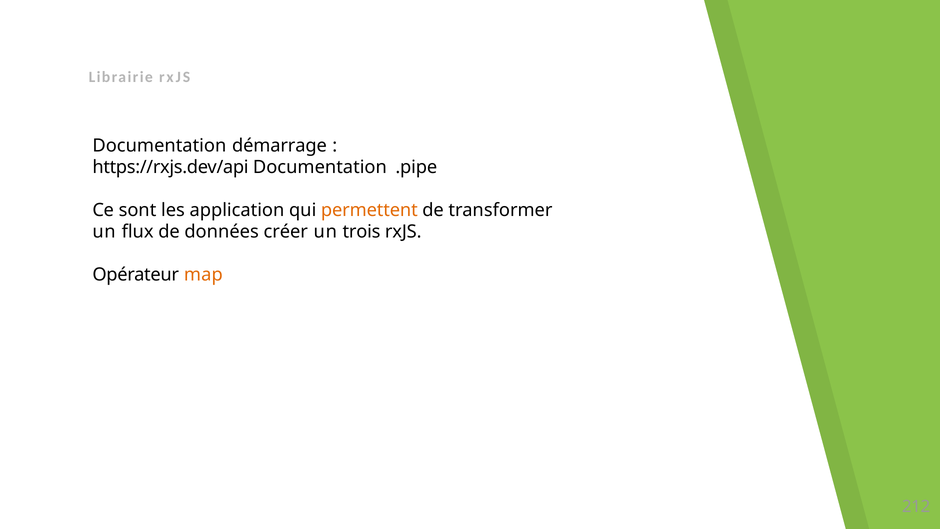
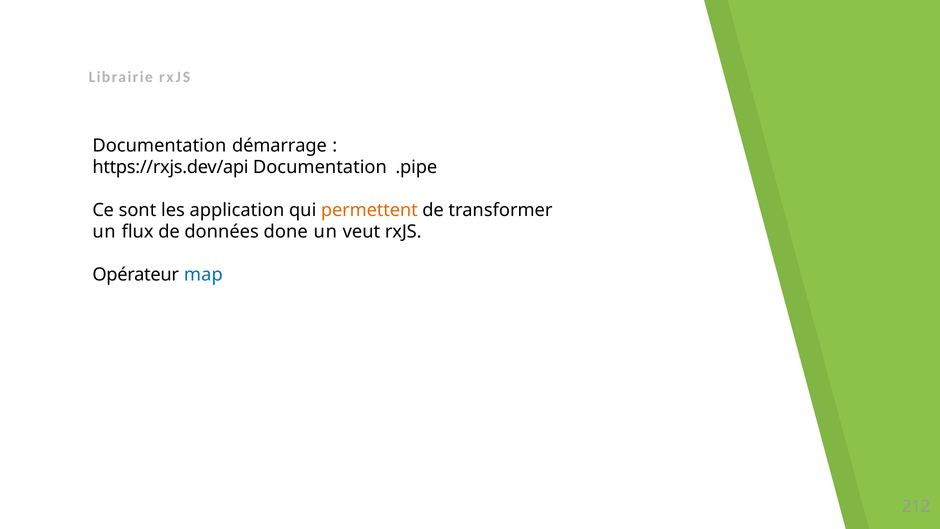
créer: créer -> done (286, 232)
trois: trois -> veut (361, 232)
map colour: orange -> blue (203, 275)
